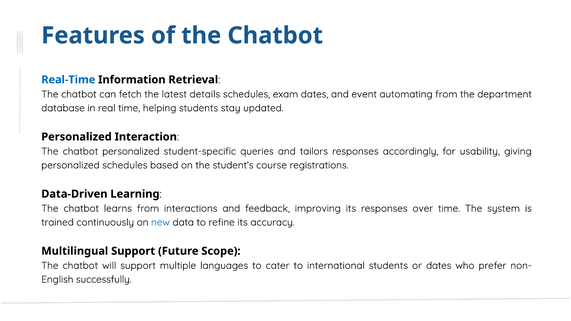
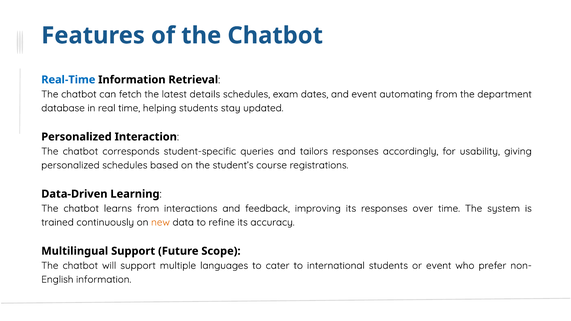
chatbot personalized: personalized -> corresponds (131, 151)
new colour: blue -> orange (160, 222)
or dates: dates -> event (439, 266)
successfully: successfully -> information (104, 280)
